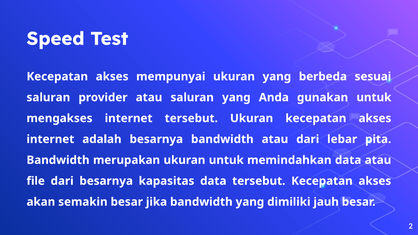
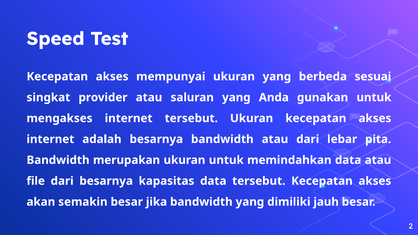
saluran: saluran -> singkat (48, 97)
